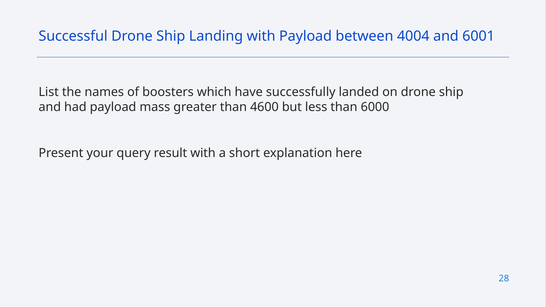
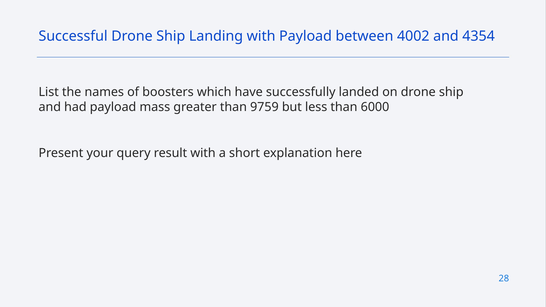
4004: 4004 -> 4002 (413, 36)
6001: 6001 -> 4354 (479, 36)
4600: 4600 -> 9759 (264, 107)
